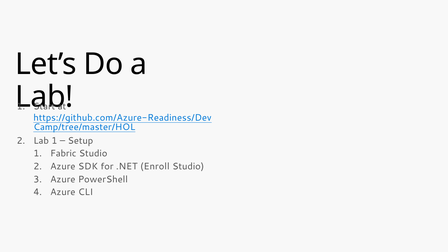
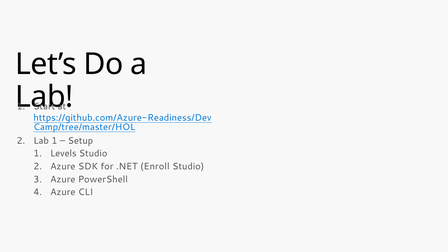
Fabric: Fabric -> Levels (63, 154)
